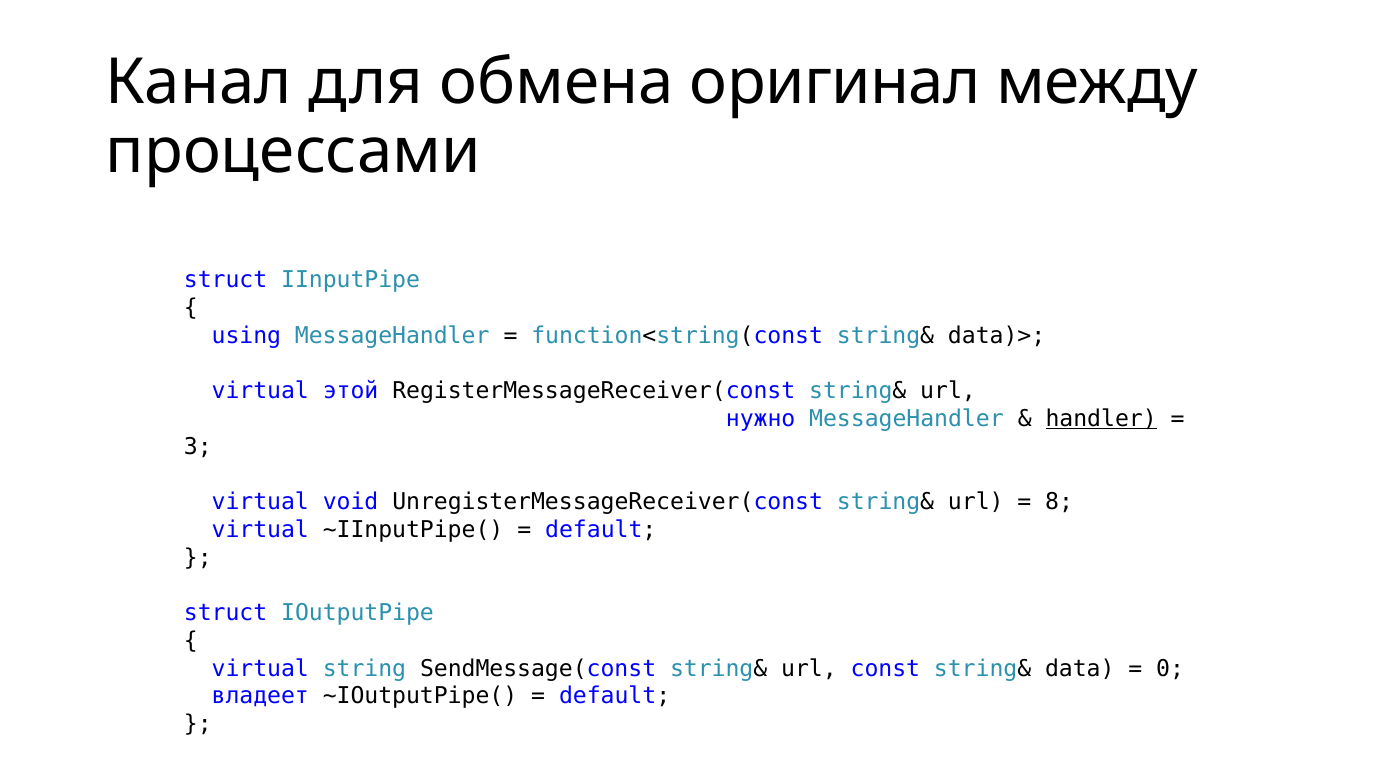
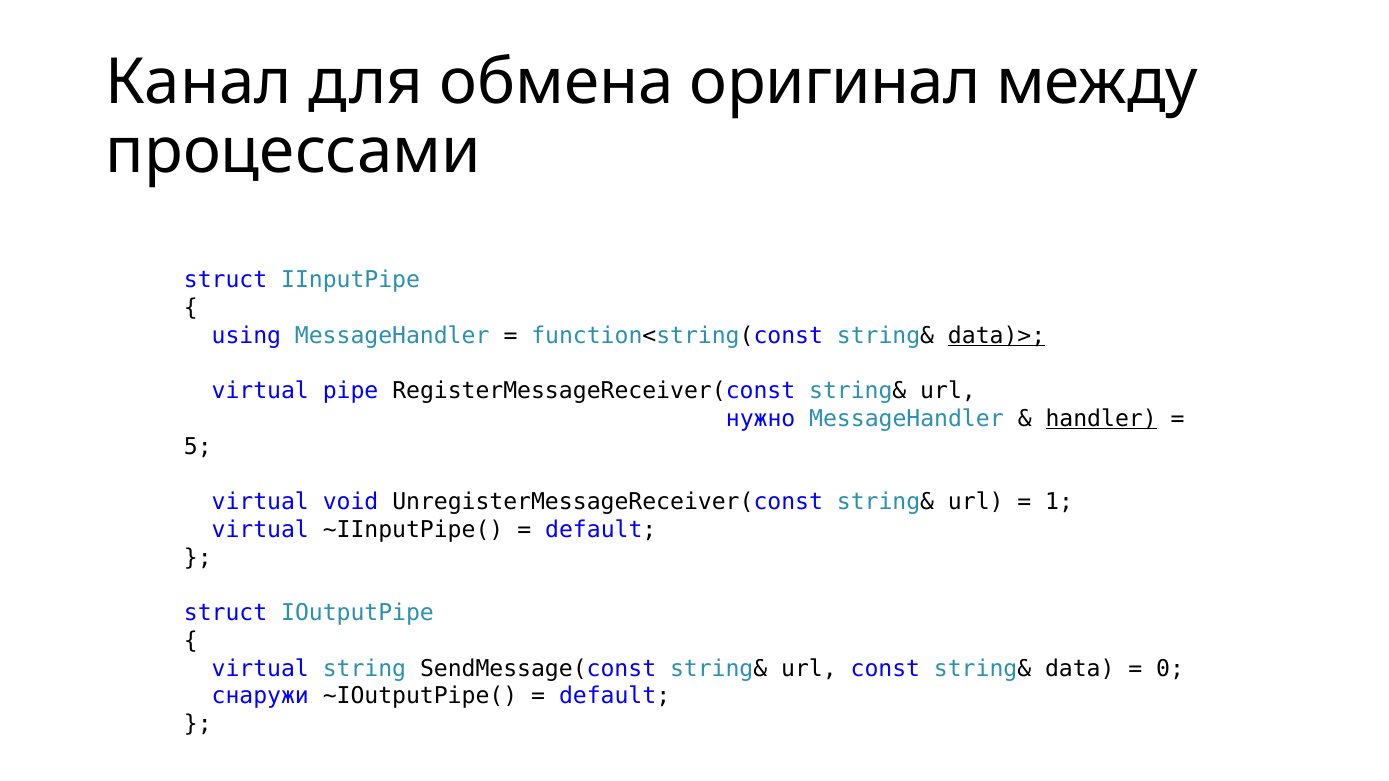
data)> underline: none -> present (997, 336)
этой: этой -> pipe (351, 391)
3: 3 -> 5 (198, 447)
8: 8 -> 1 (1059, 502)
владеет: владеет -> снаружи (260, 697)
